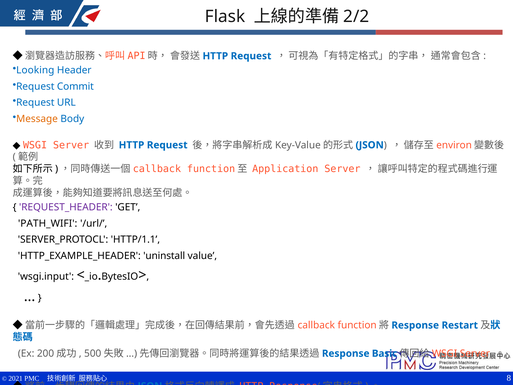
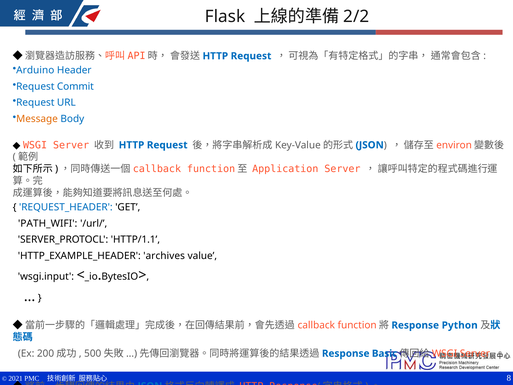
Looking: Looking -> Arduino (35, 70)
REQUEST_HEADER colour: purple -> blue (66, 207)
uninstall: uninstall -> archives (164, 256)
Restart: Restart -> Python (460, 325)
